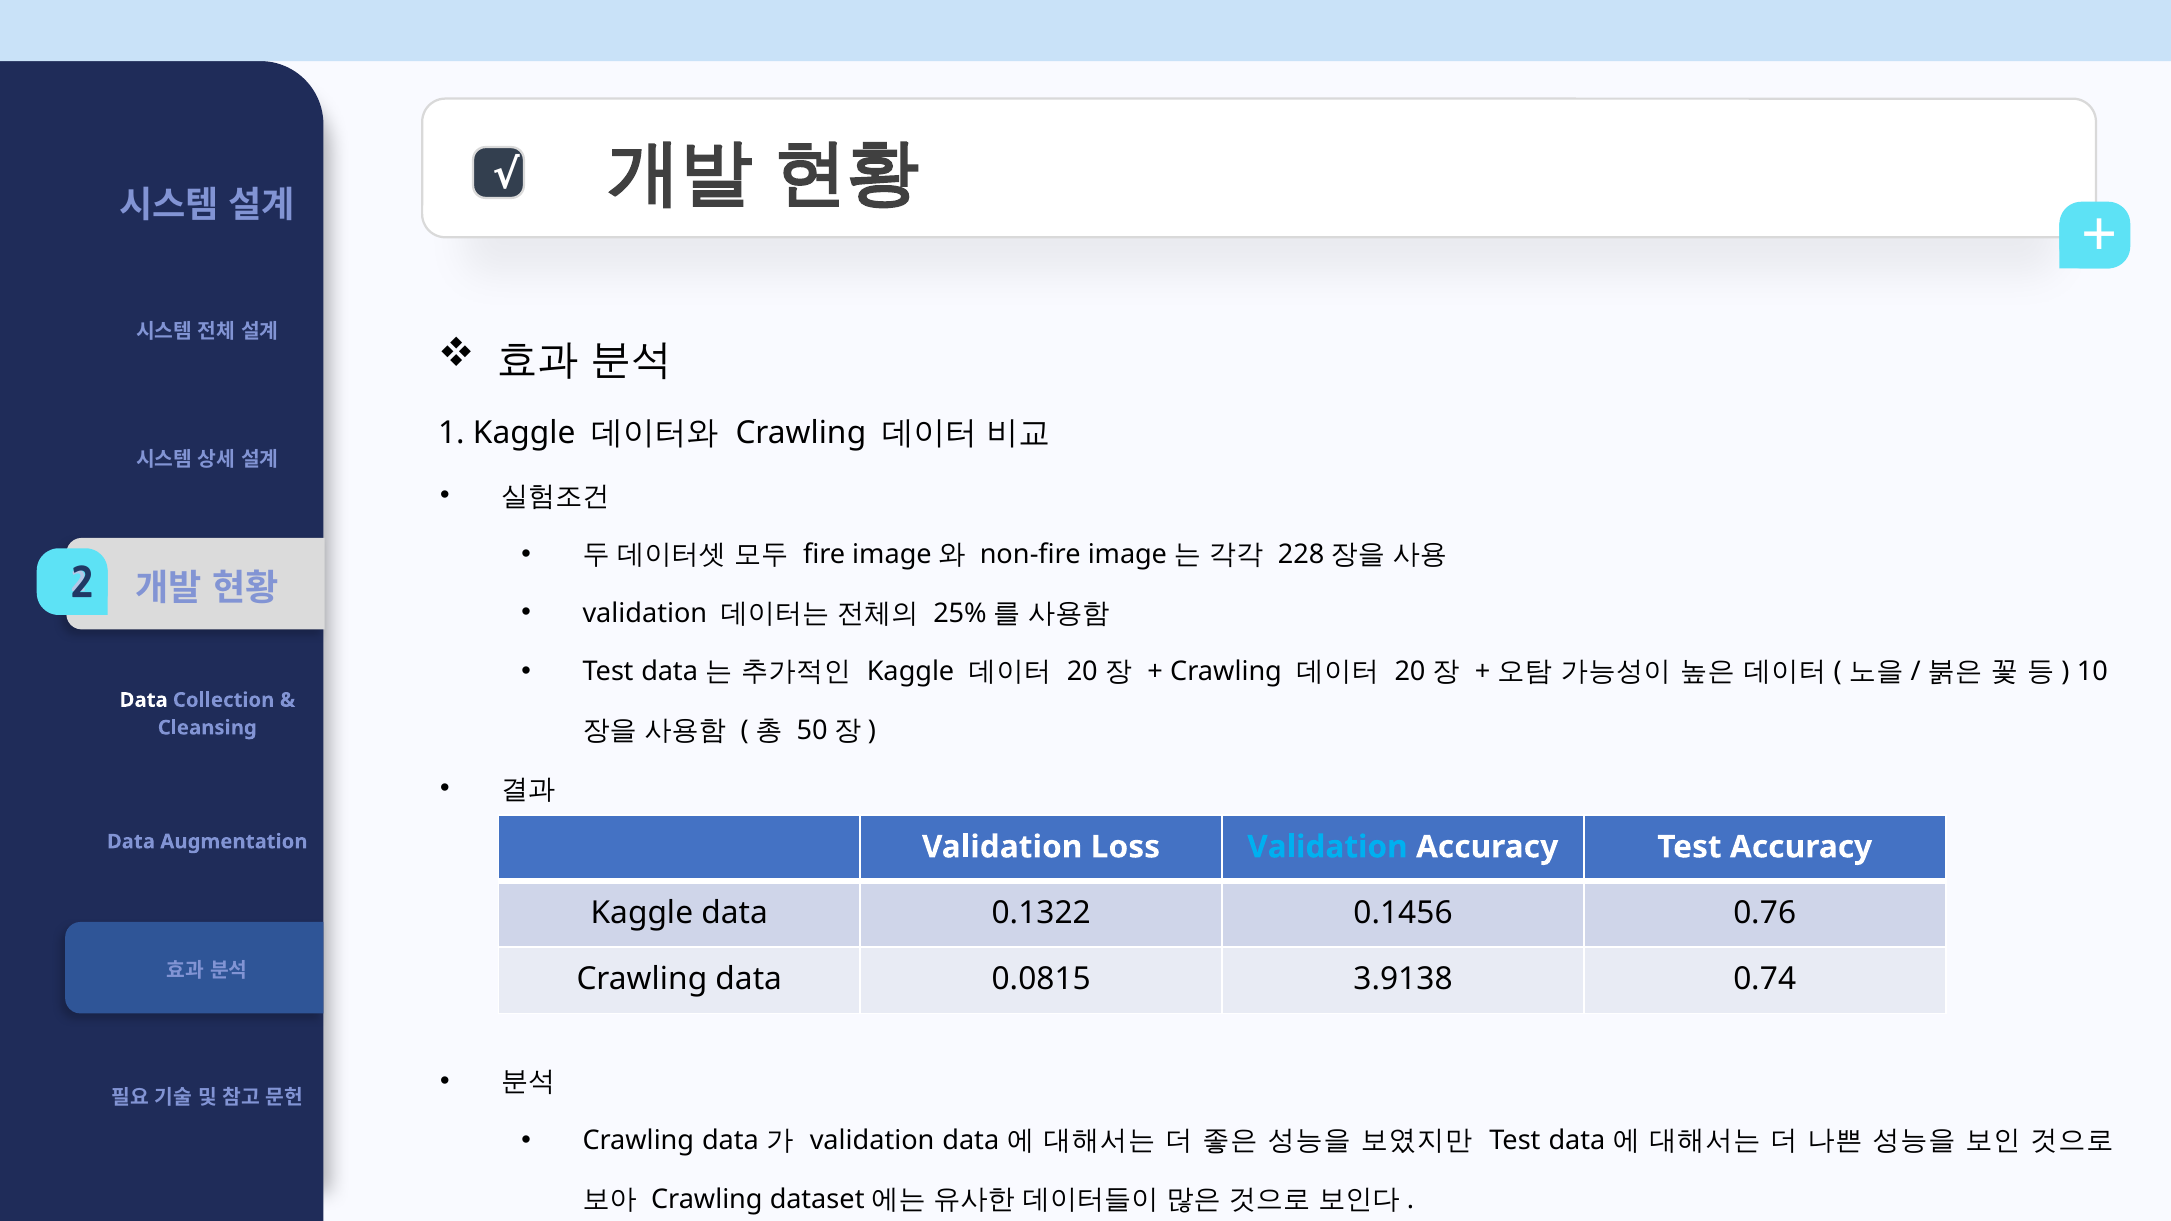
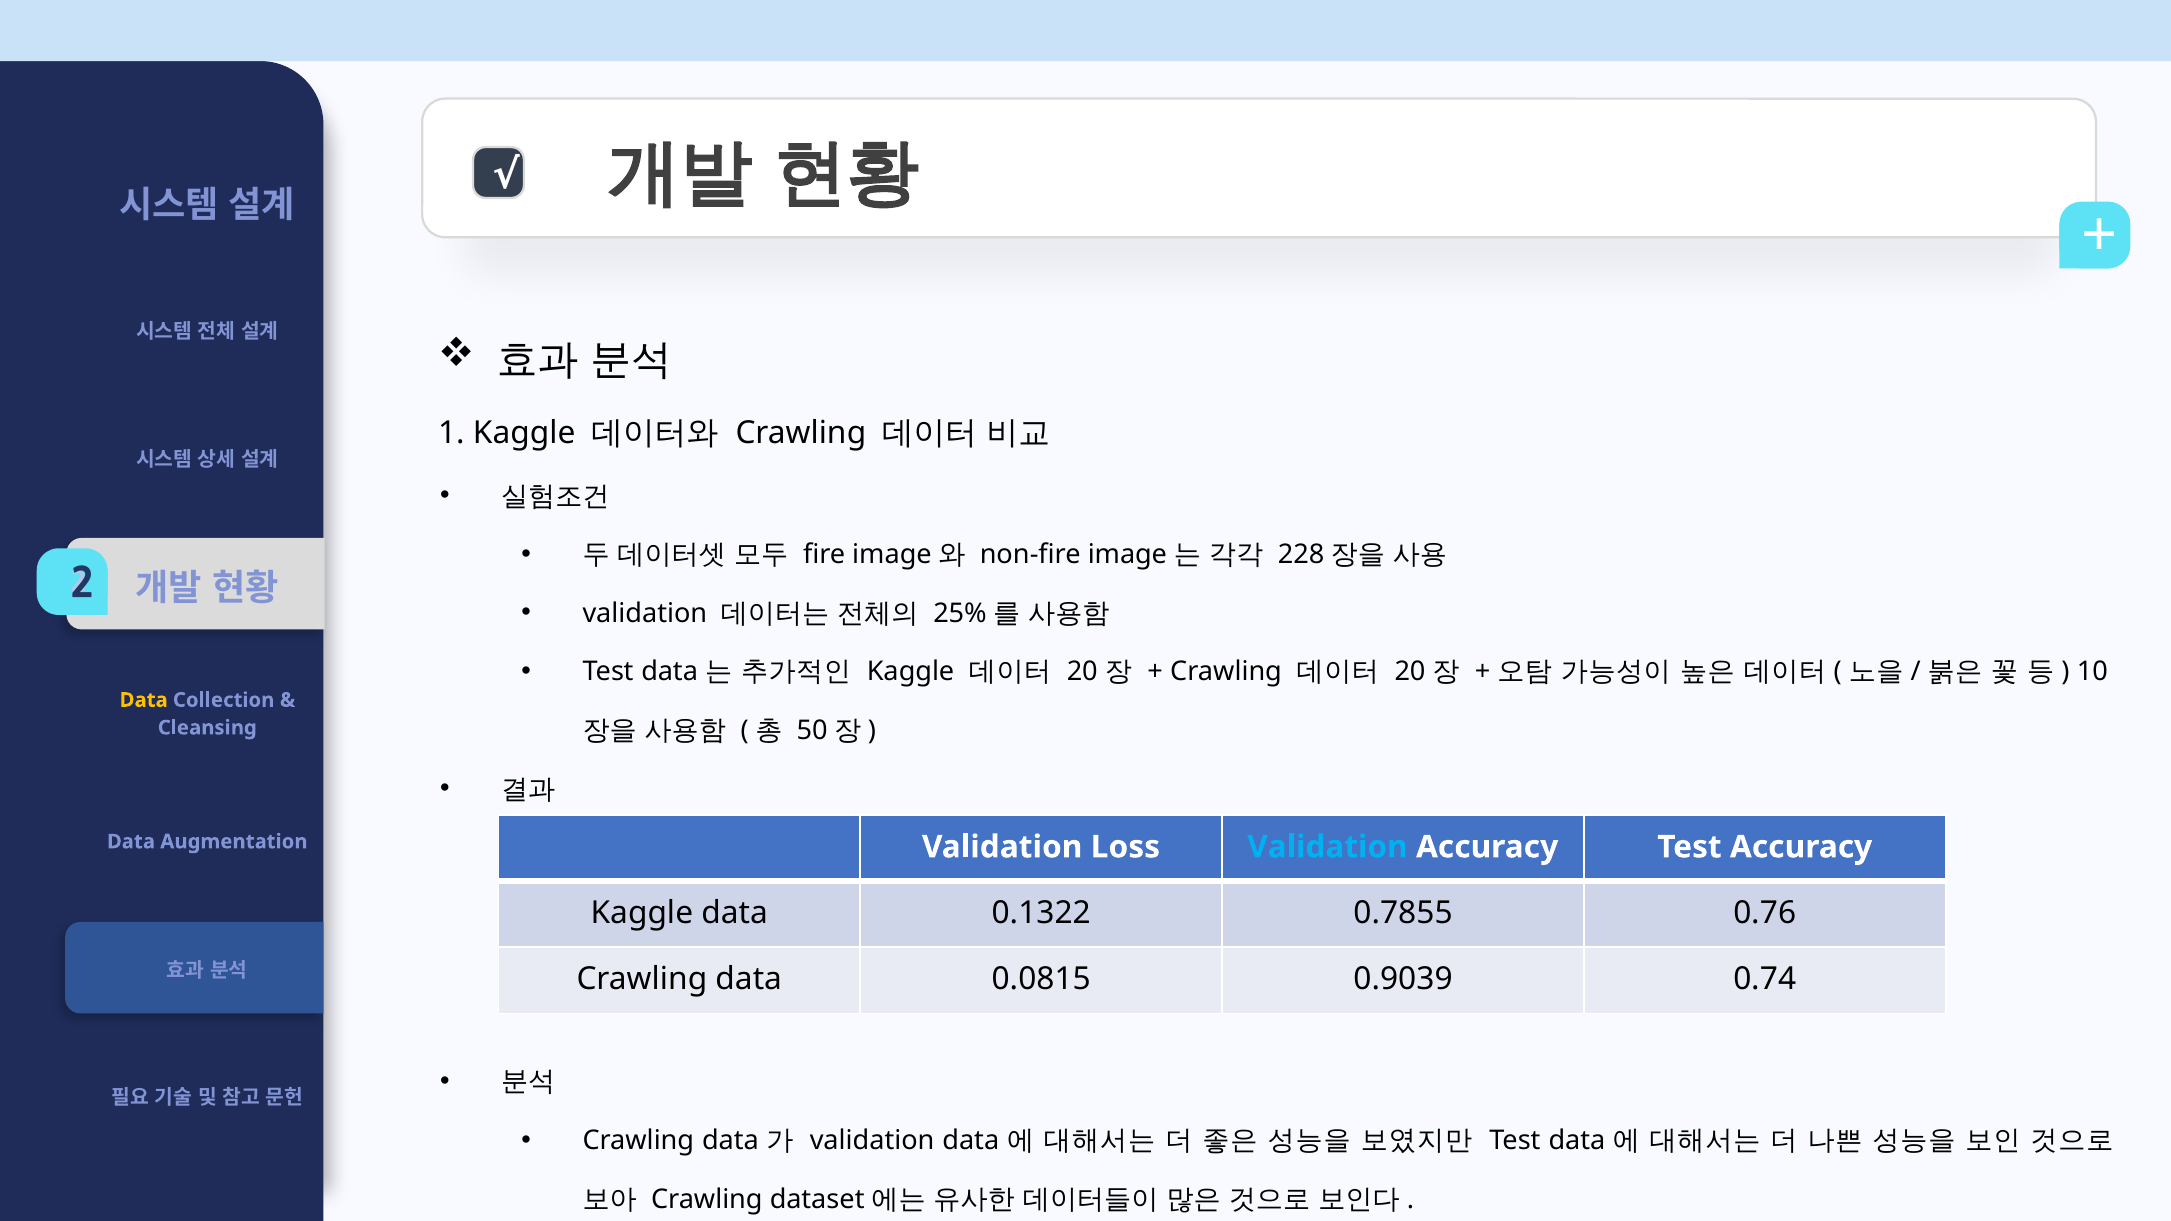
Data colour: white -> yellow (144, 700)
0.1456: 0.1456 -> 0.7855 (1403, 913)
3.9138: 3.9138 -> 0.9039 (1403, 979)
